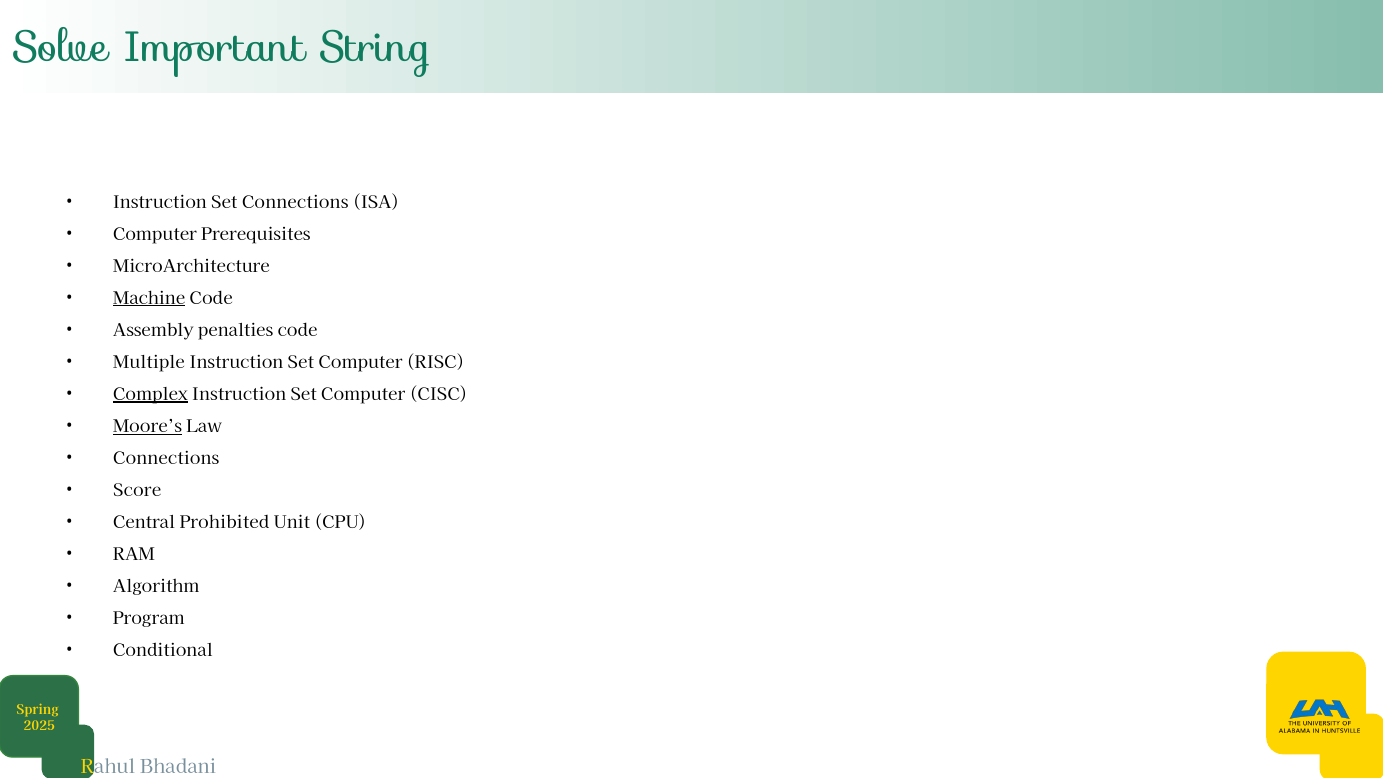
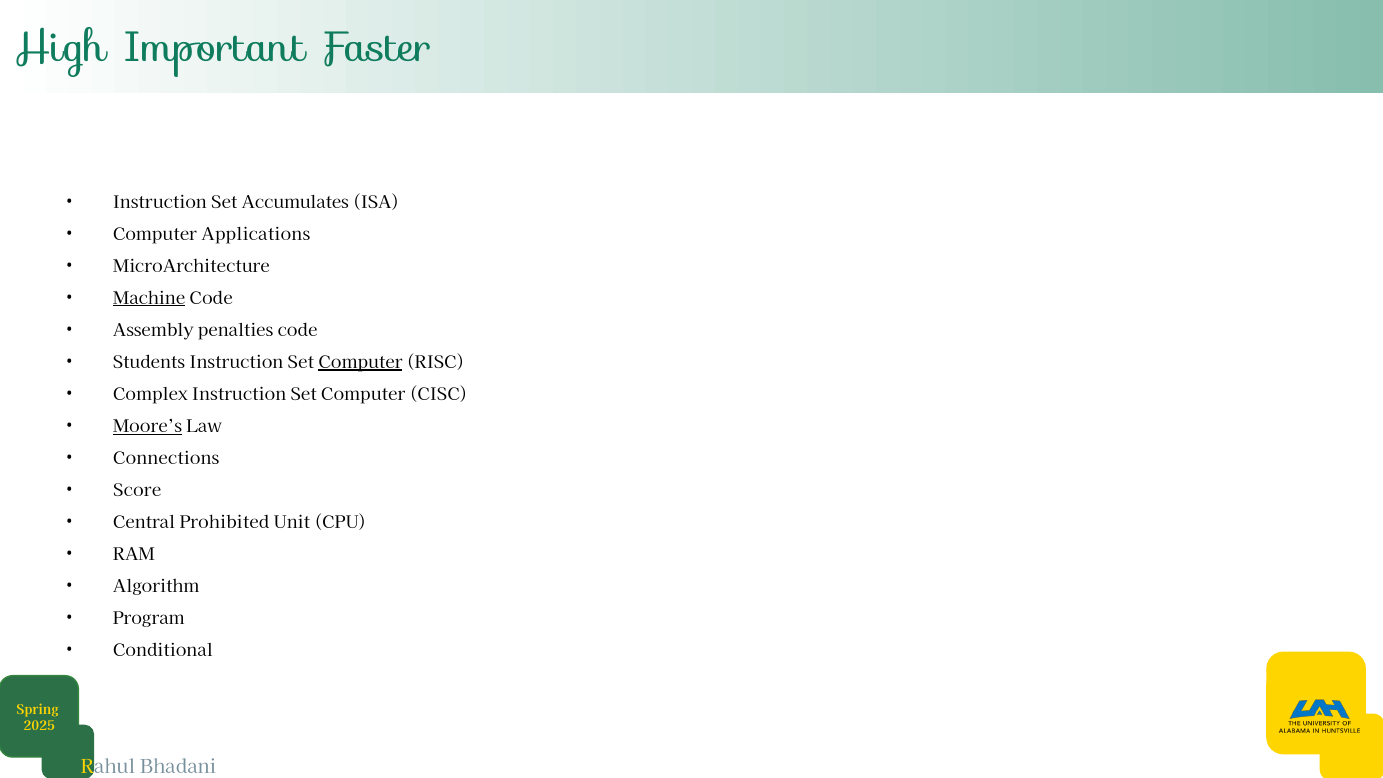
Solve: Solve -> High (61, 48)
String: String -> Faster (376, 48)
Set Connections: Connections -> Accumulates (295, 202)
Prerequisites: Prerequisites -> Applications (256, 234)
Multiple: Multiple -> Students (149, 363)
Computer underline: none -> present (360, 363)
Complex underline: present -> none (150, 395)
